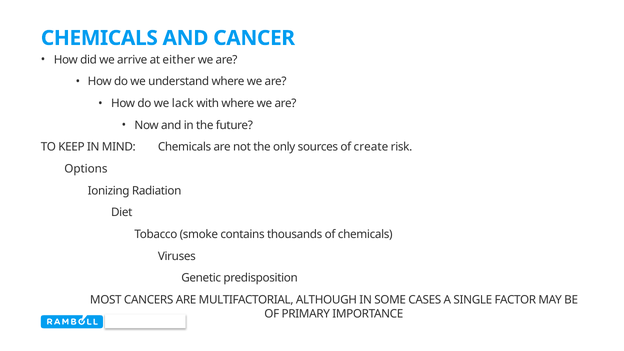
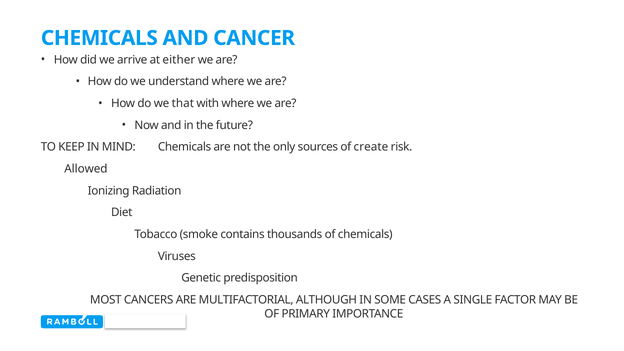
lack: lack -> that (183, 103)
Options: Options -> Allowed (86, 169)
